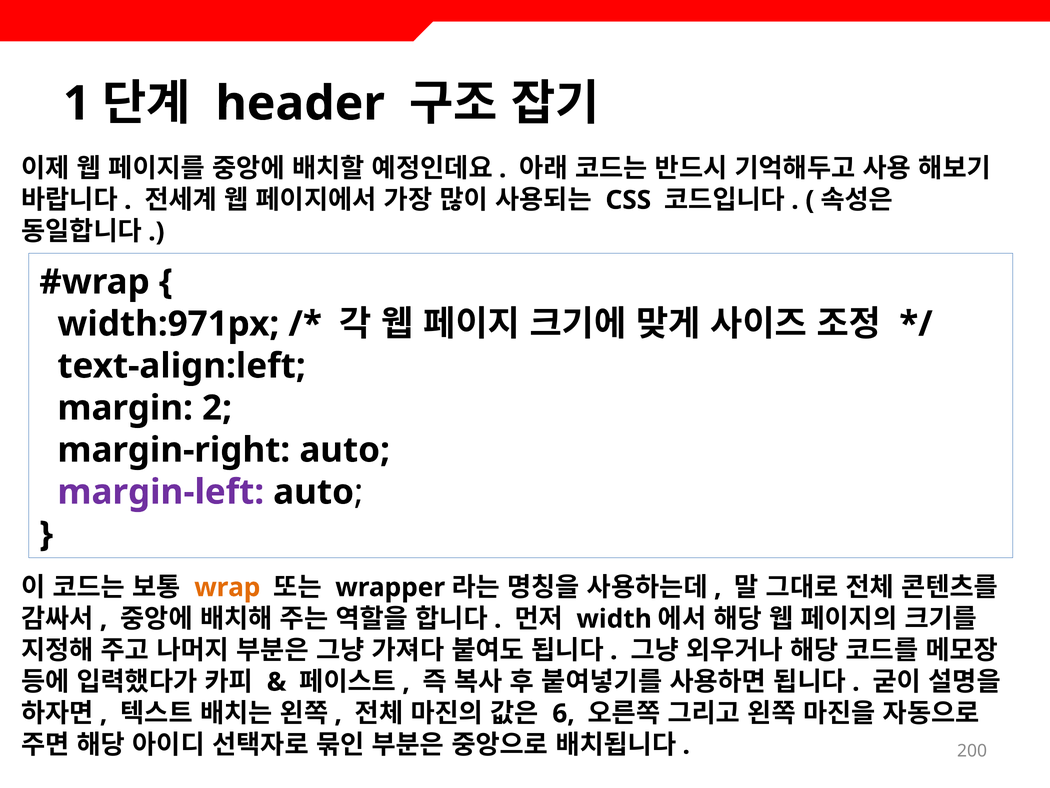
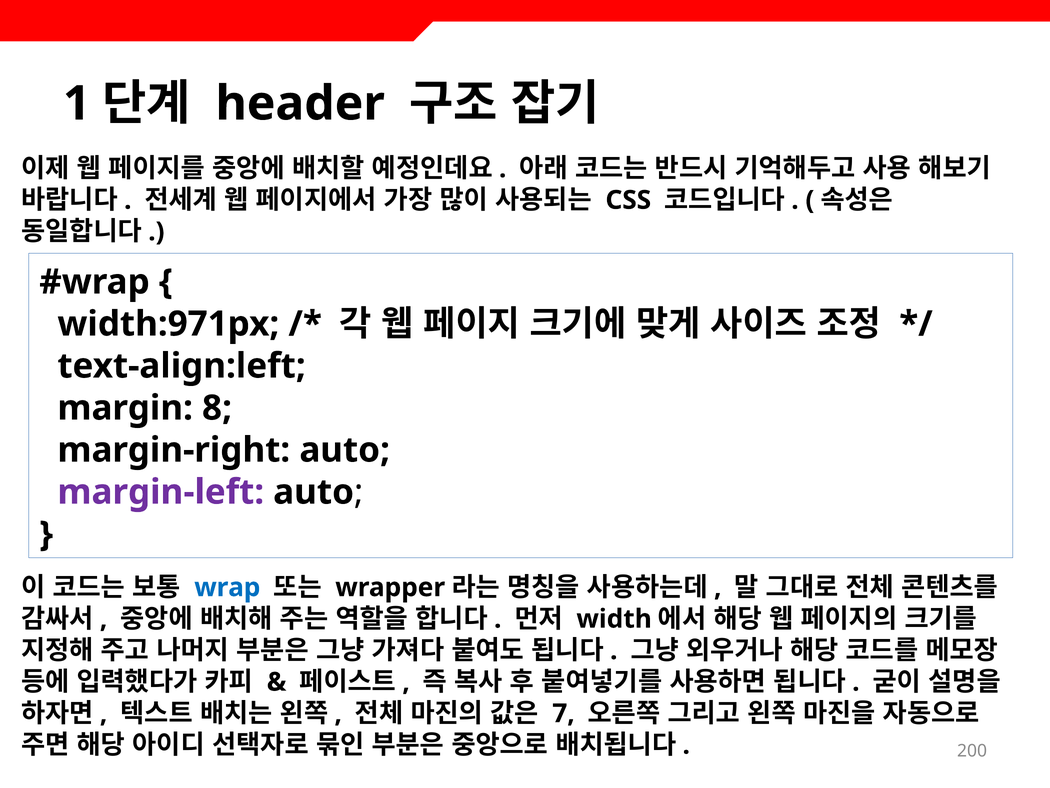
2: 2 -> 8 (217, 408)
wrap colour: orange -> blue (227, 587)
6: 6 -> 7 (563, 713)
